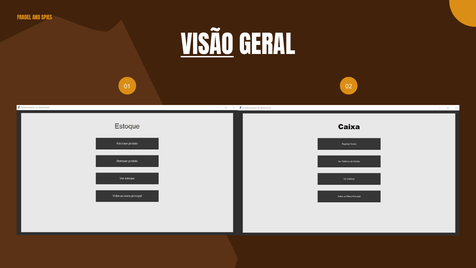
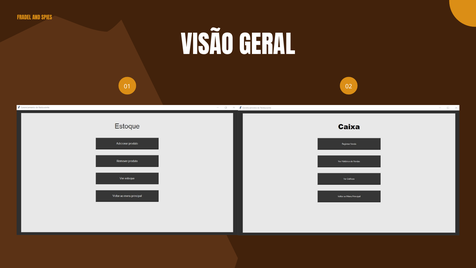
VISÃO underline: present -> none (207, 46)
